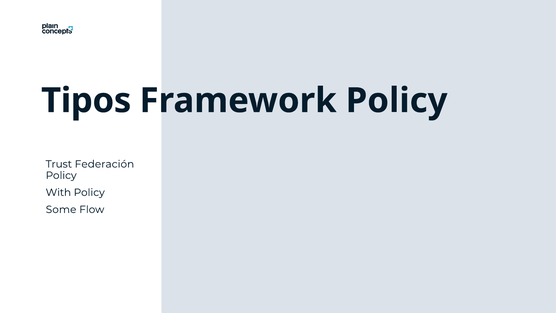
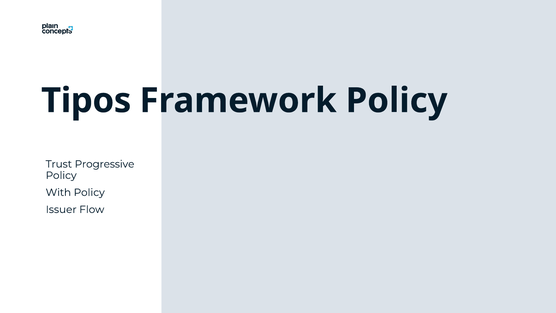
Federación: Federación -> Progressive (105, 164)
Some: Some -> Issuer (61, 209)
